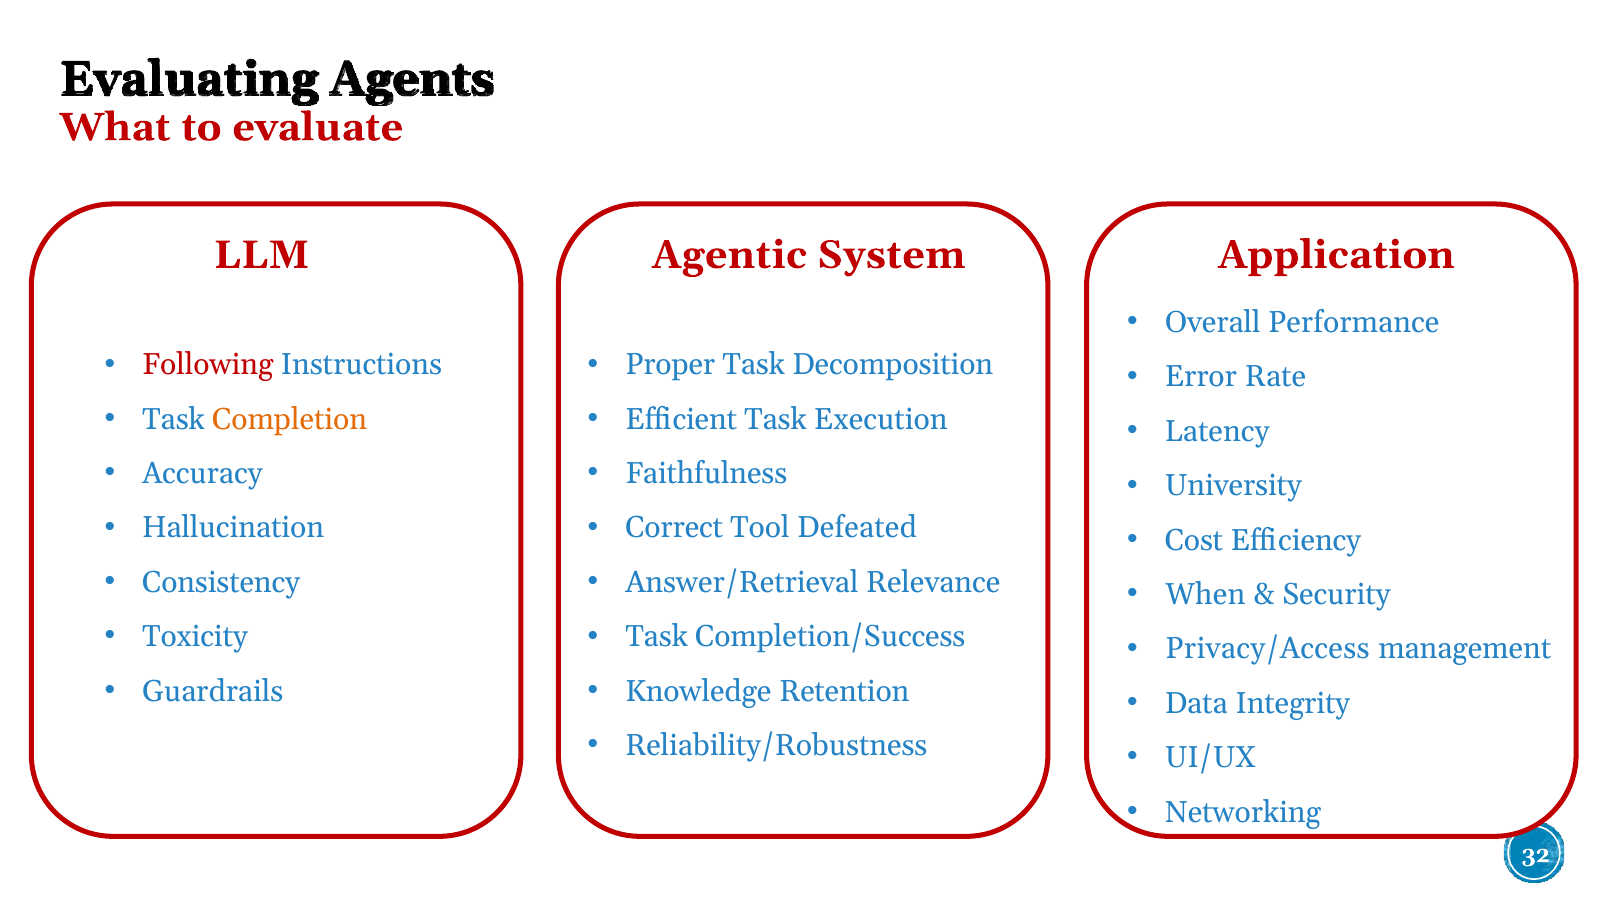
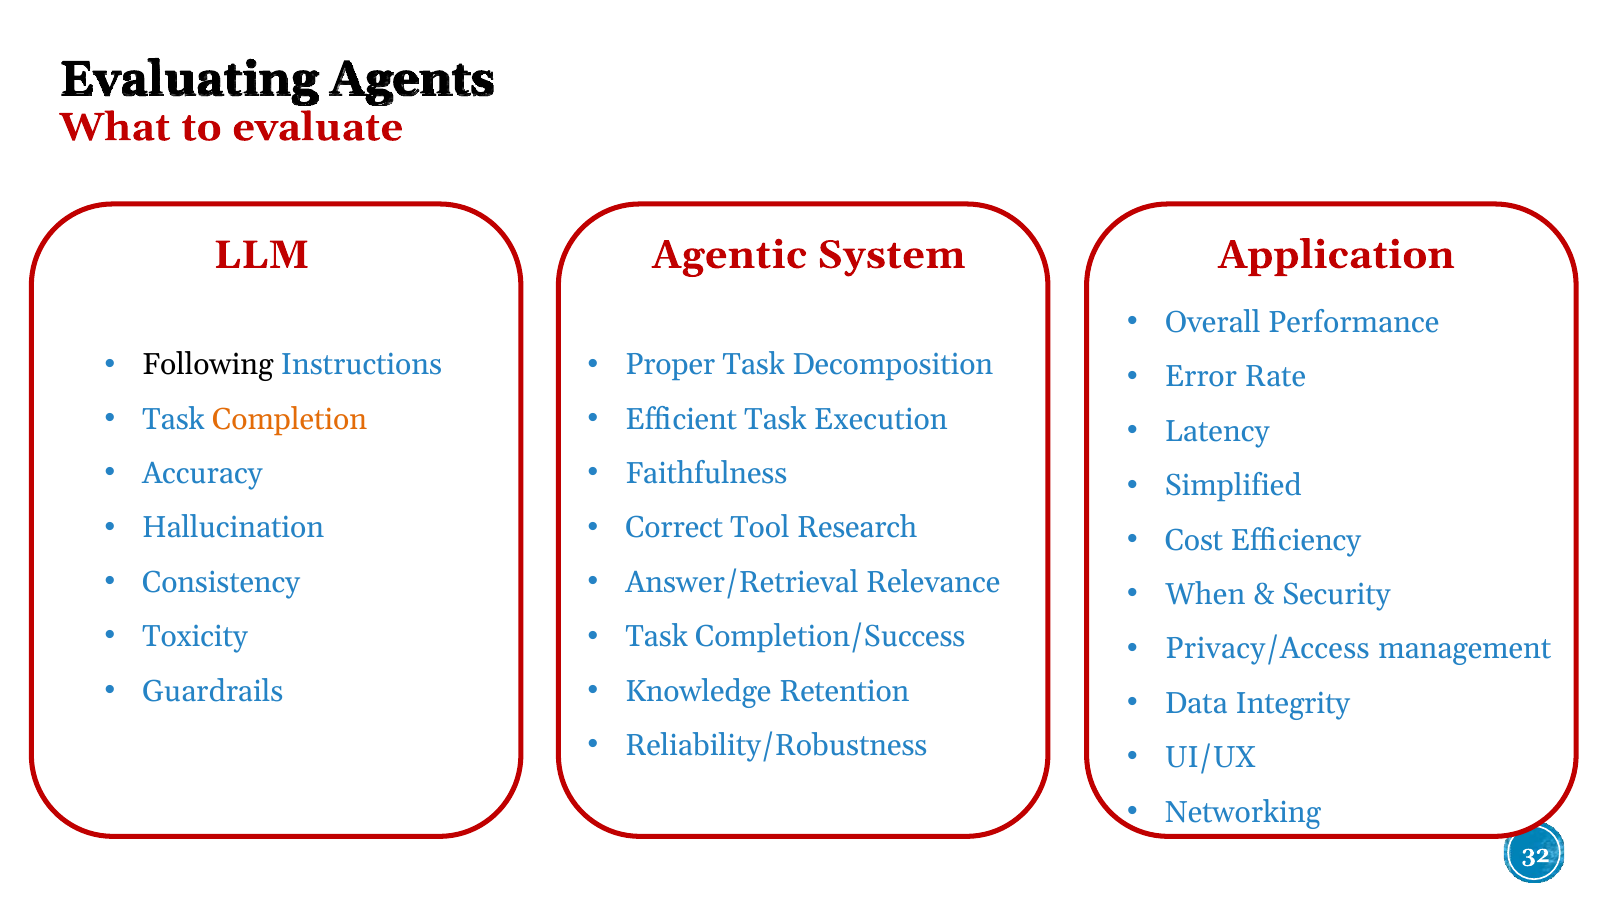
Following colour: red -> black (208, 364)
University: University -> Simplified (1233, 485)
Defeated: Defeated -> Research (857, 528)
